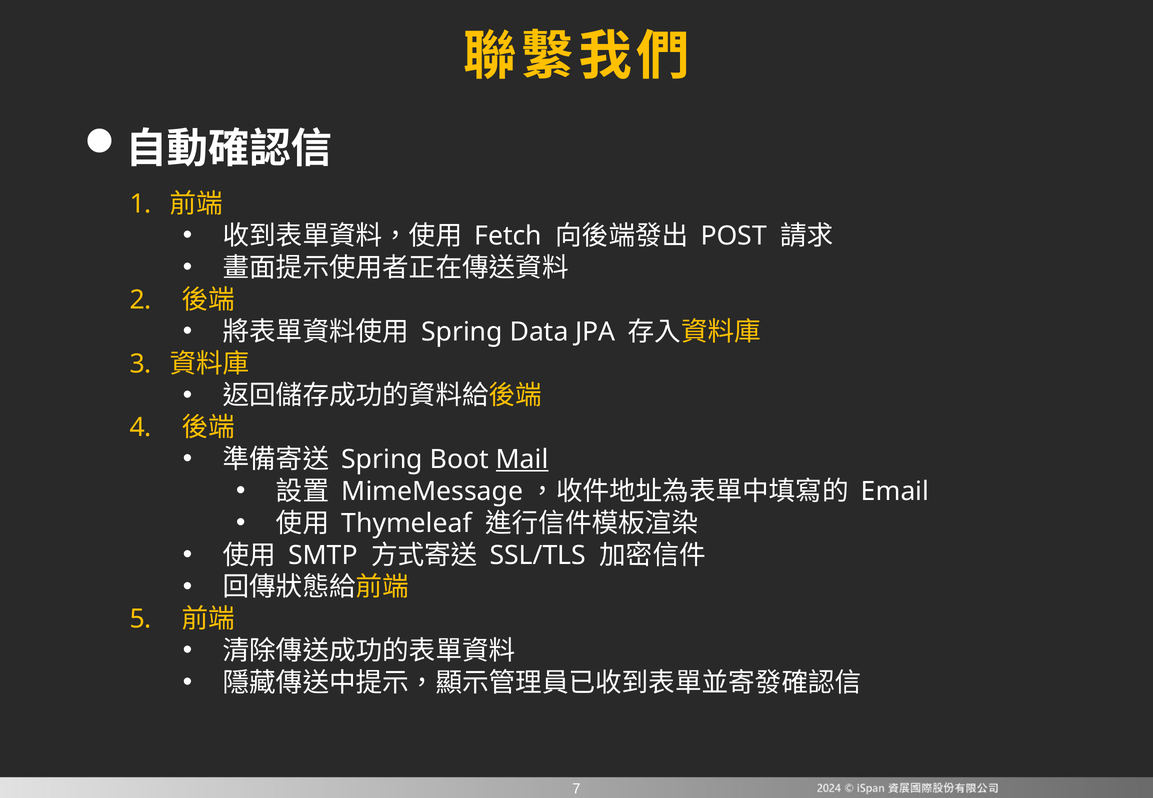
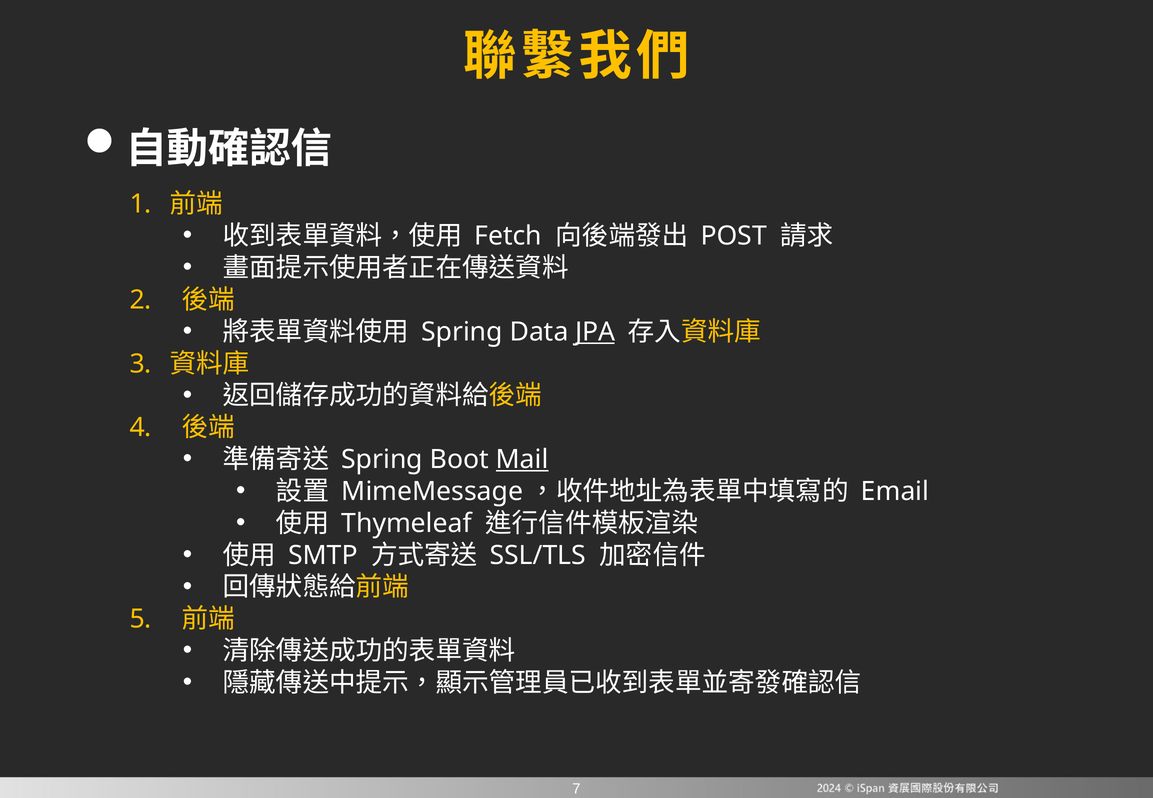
JPA underline: none -> present (595, 332)
